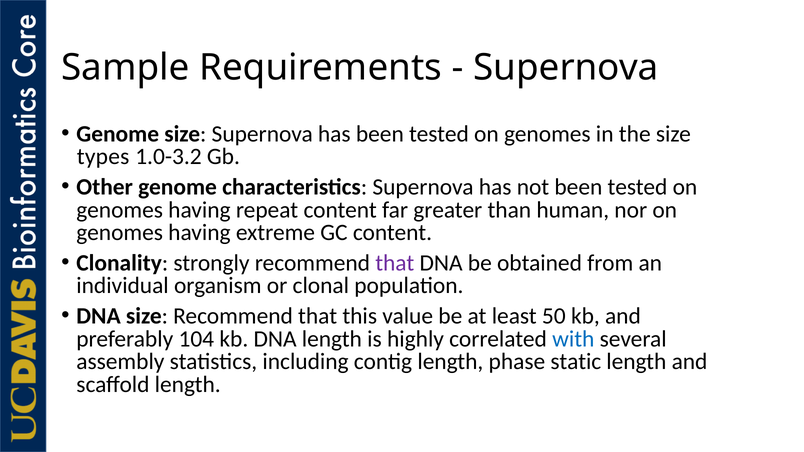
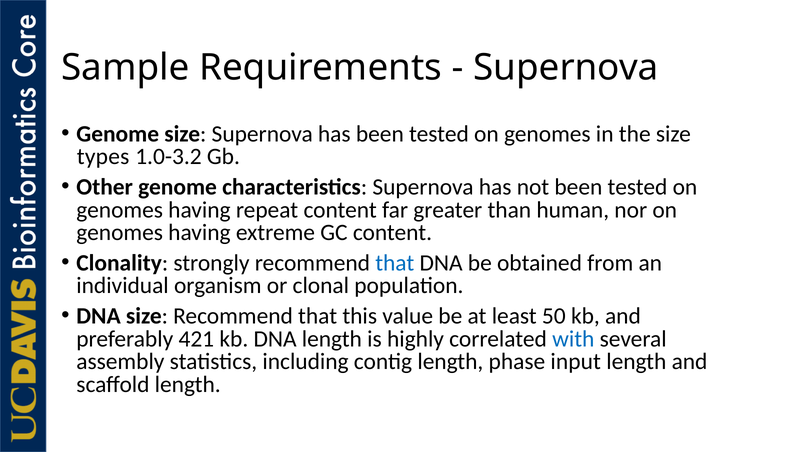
that colour: purple -> blue (395, 263)
104: 104 -> 421 (196, 339)
static: static -> input (576, 362)
